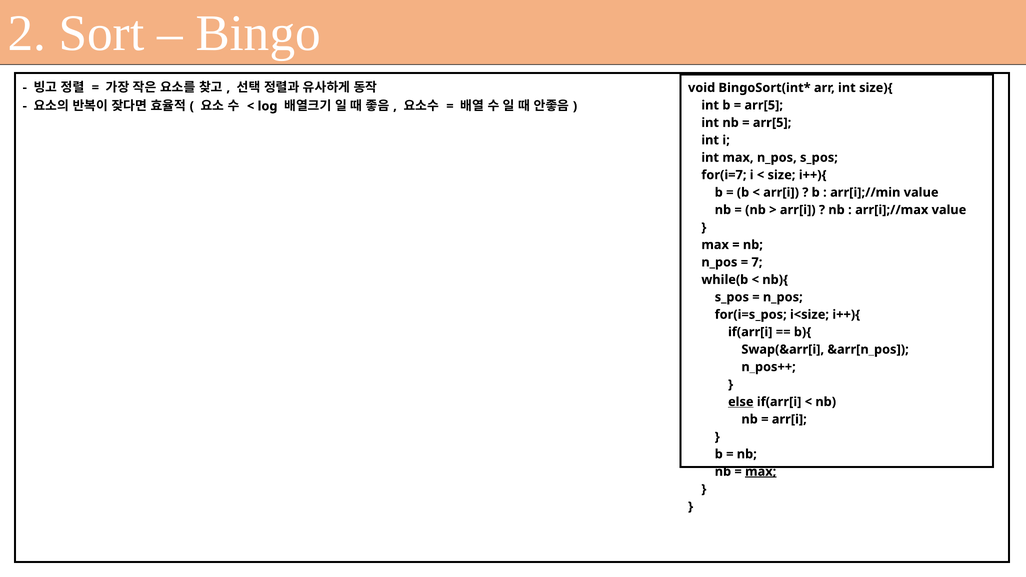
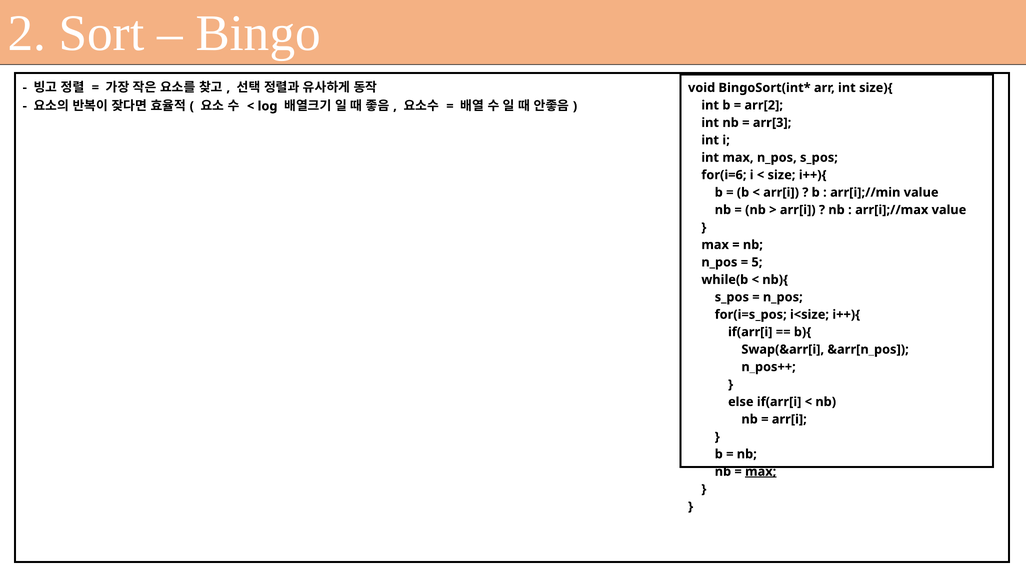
arr[5: arr[5 -> arr[2 (764, 105)
arr[5: arr[5 -> arr[3 (772, 123)
for(i=7: for(i=7 -> for(i=6 (724, 175)
7: 7 -> 5 (757, 262)
else underline: present -> none (741, 402)
